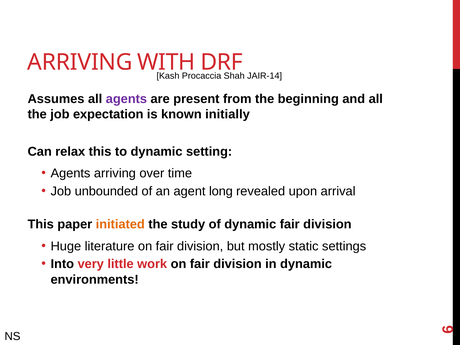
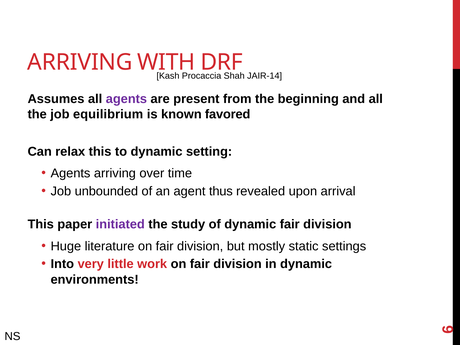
expectation: expectation -> equilibrium (108, 114)
initially: initially -> favored (228, 114)
long: long -> thus (221, 191)
initiated colour: orange -> purple (120, 224)
